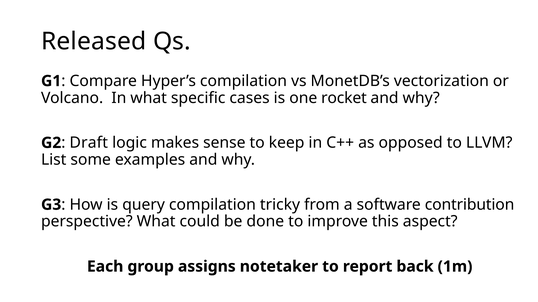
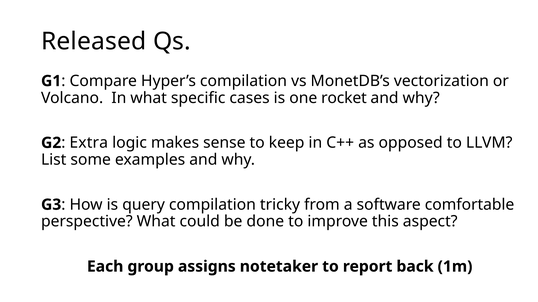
Draft: Draft -> Extra (89, 143)
contribution: contribution -> comfortable (470, 205)
